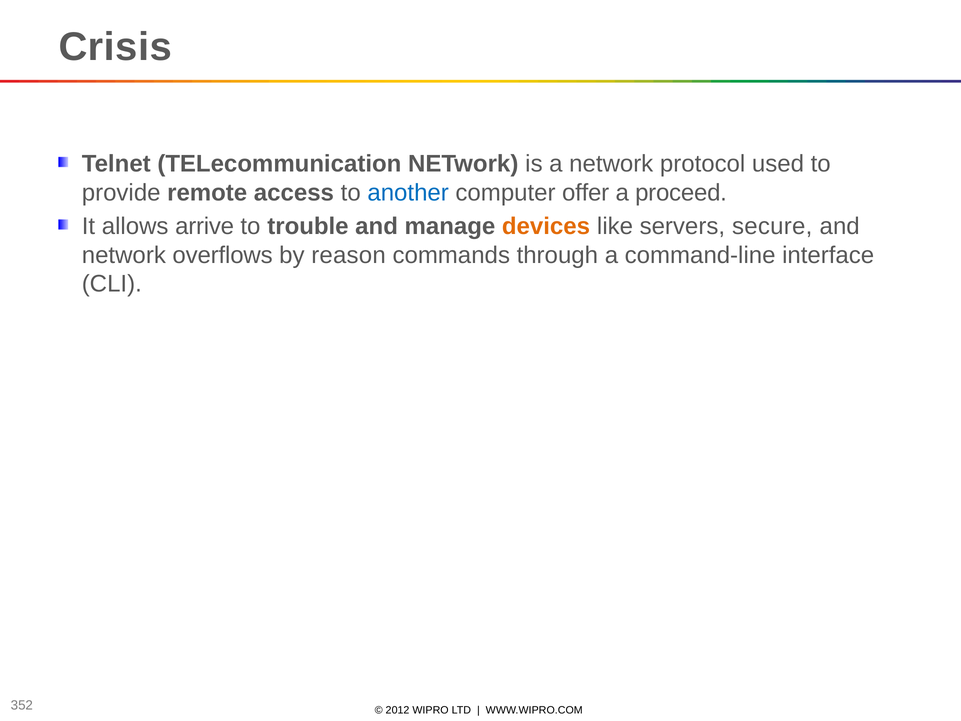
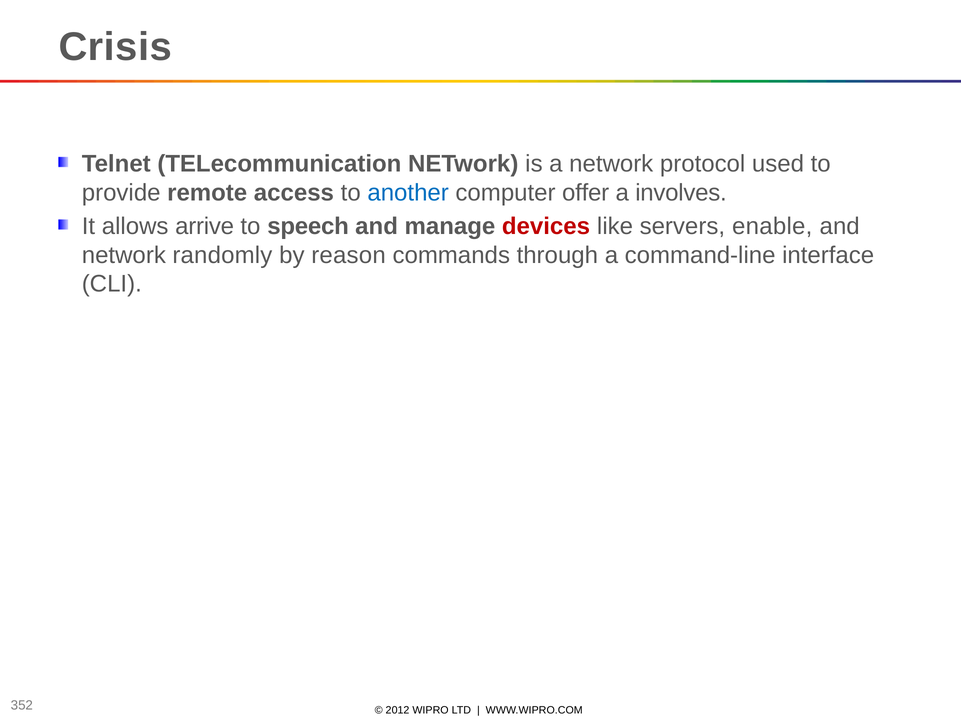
proceed: proceed -> involves (681, 193)
trouble: trouble -> speech (308, 226)
devices colour: orange -> red (546, 226)
secure: secure -> enable (772, 226)
overflows: overflows -> randomly (222, 255)
